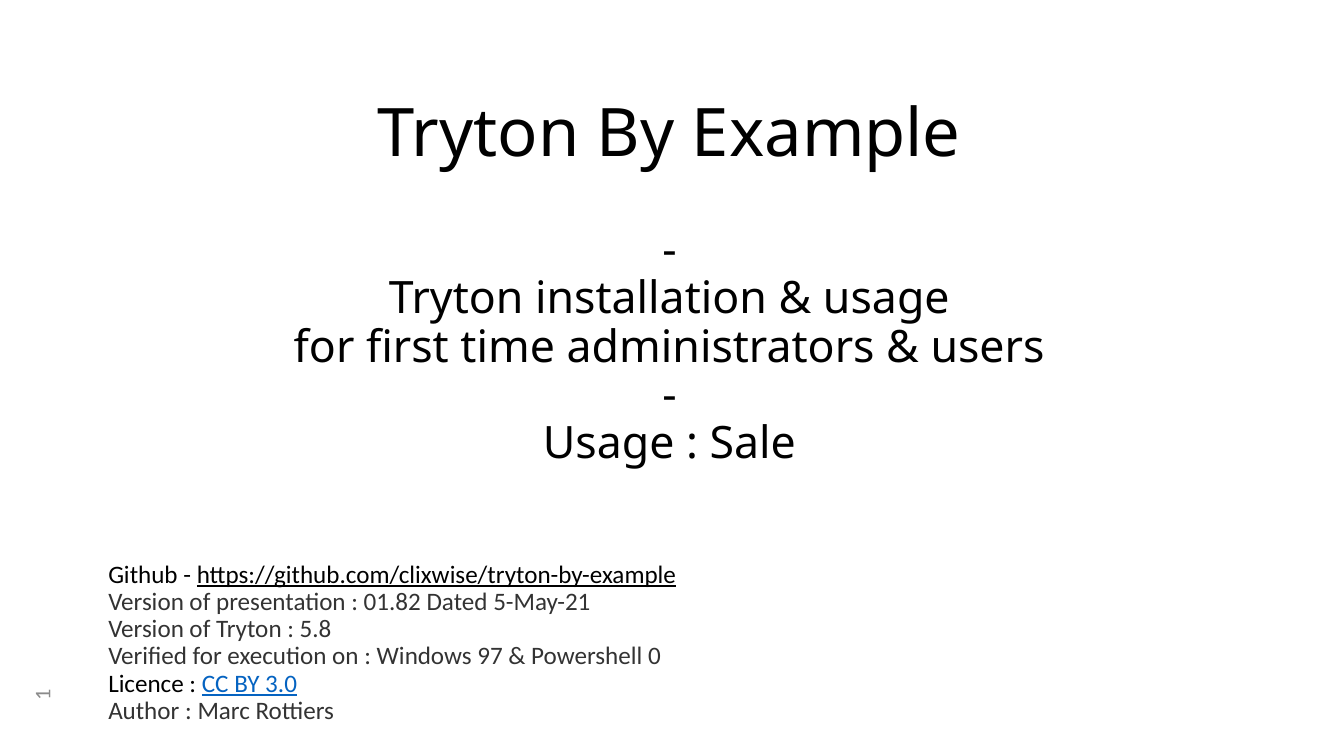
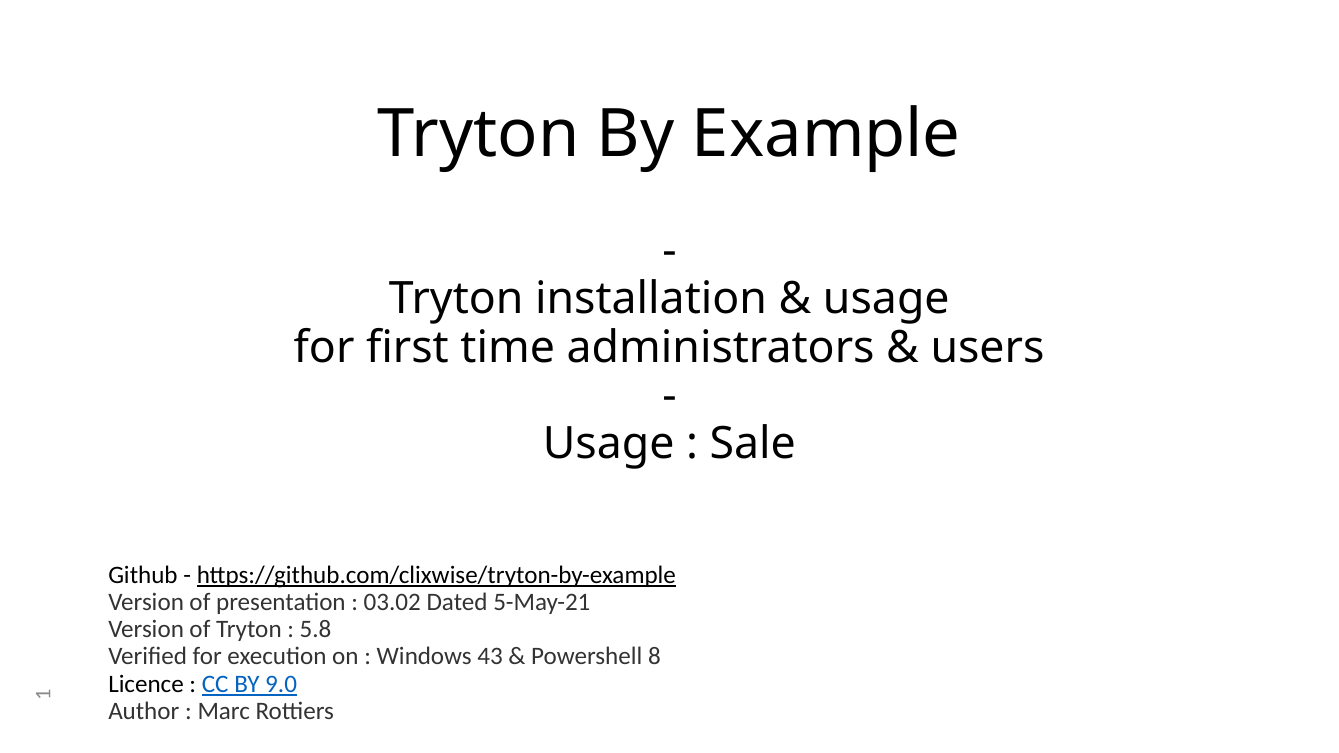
01.82: 01.82 -> 03.02 (392, 602)
97: 97 -> 43 (490, 657)
0: 0 -> 8 (654, 657)
3.0: 3.0 -> 9.0 (281, 684)
